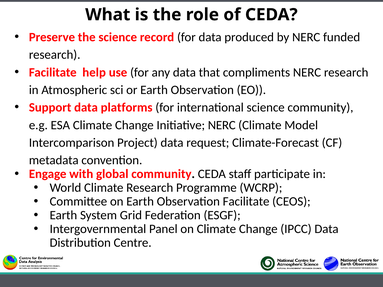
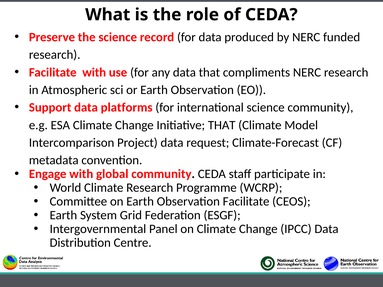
Facilitate help: help -> with (94, 72)
Initiative NERC: NERC -> THAT (222, 125)
